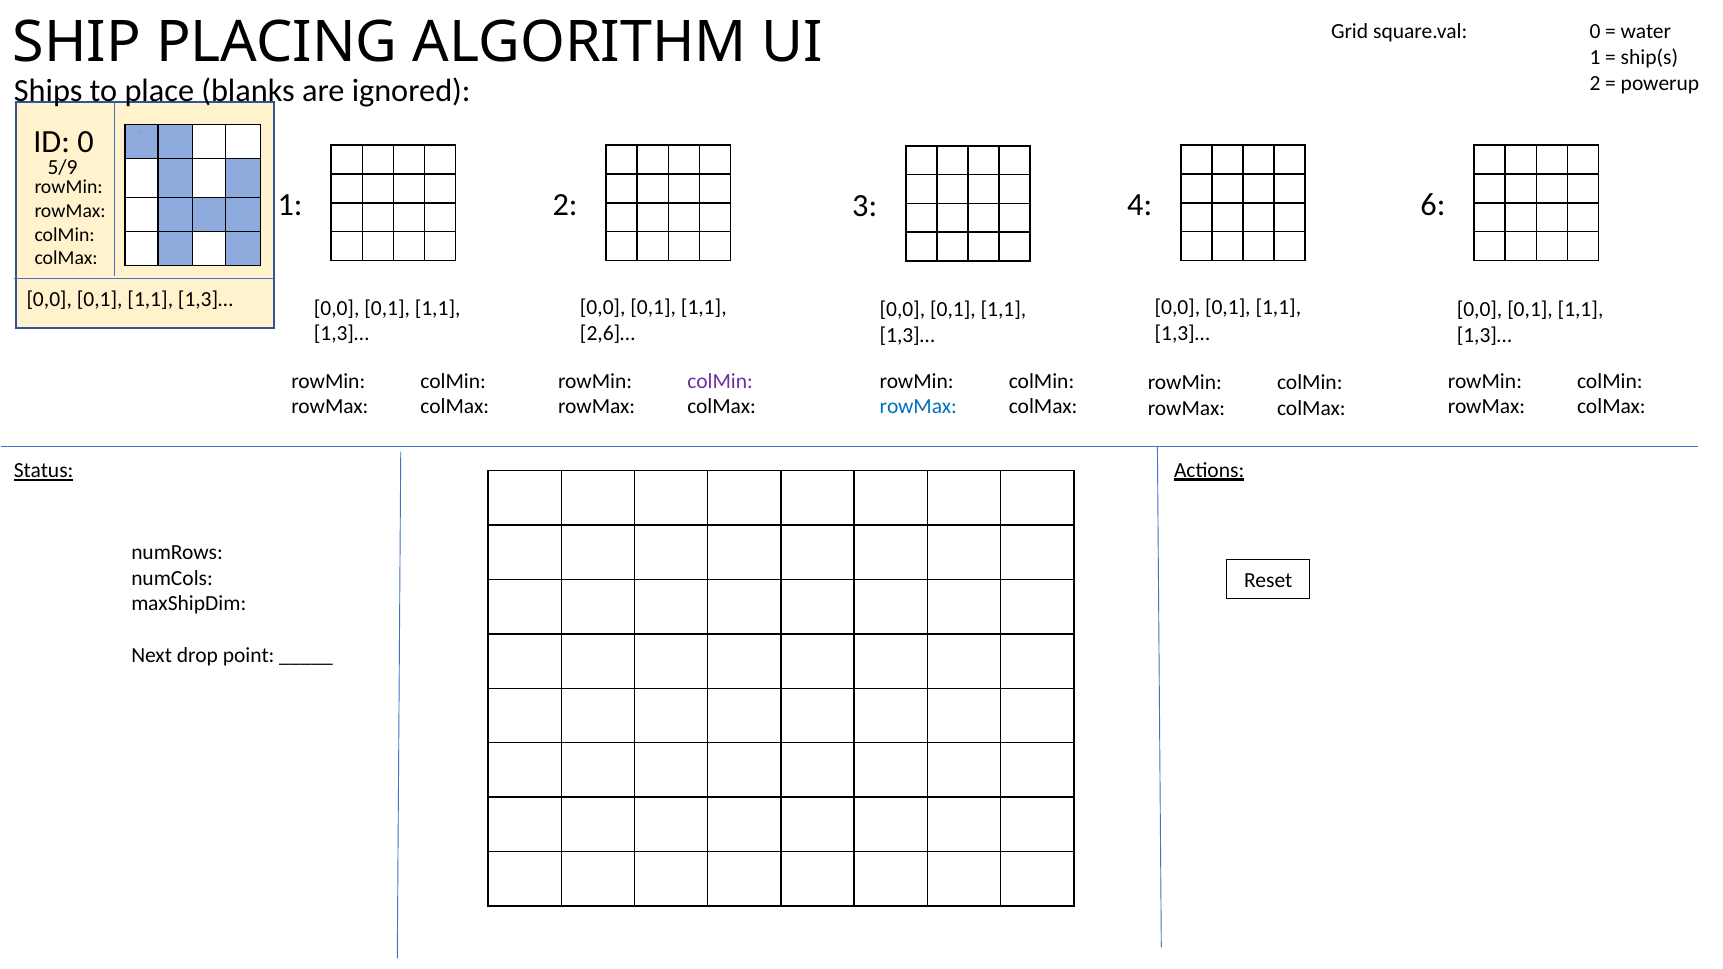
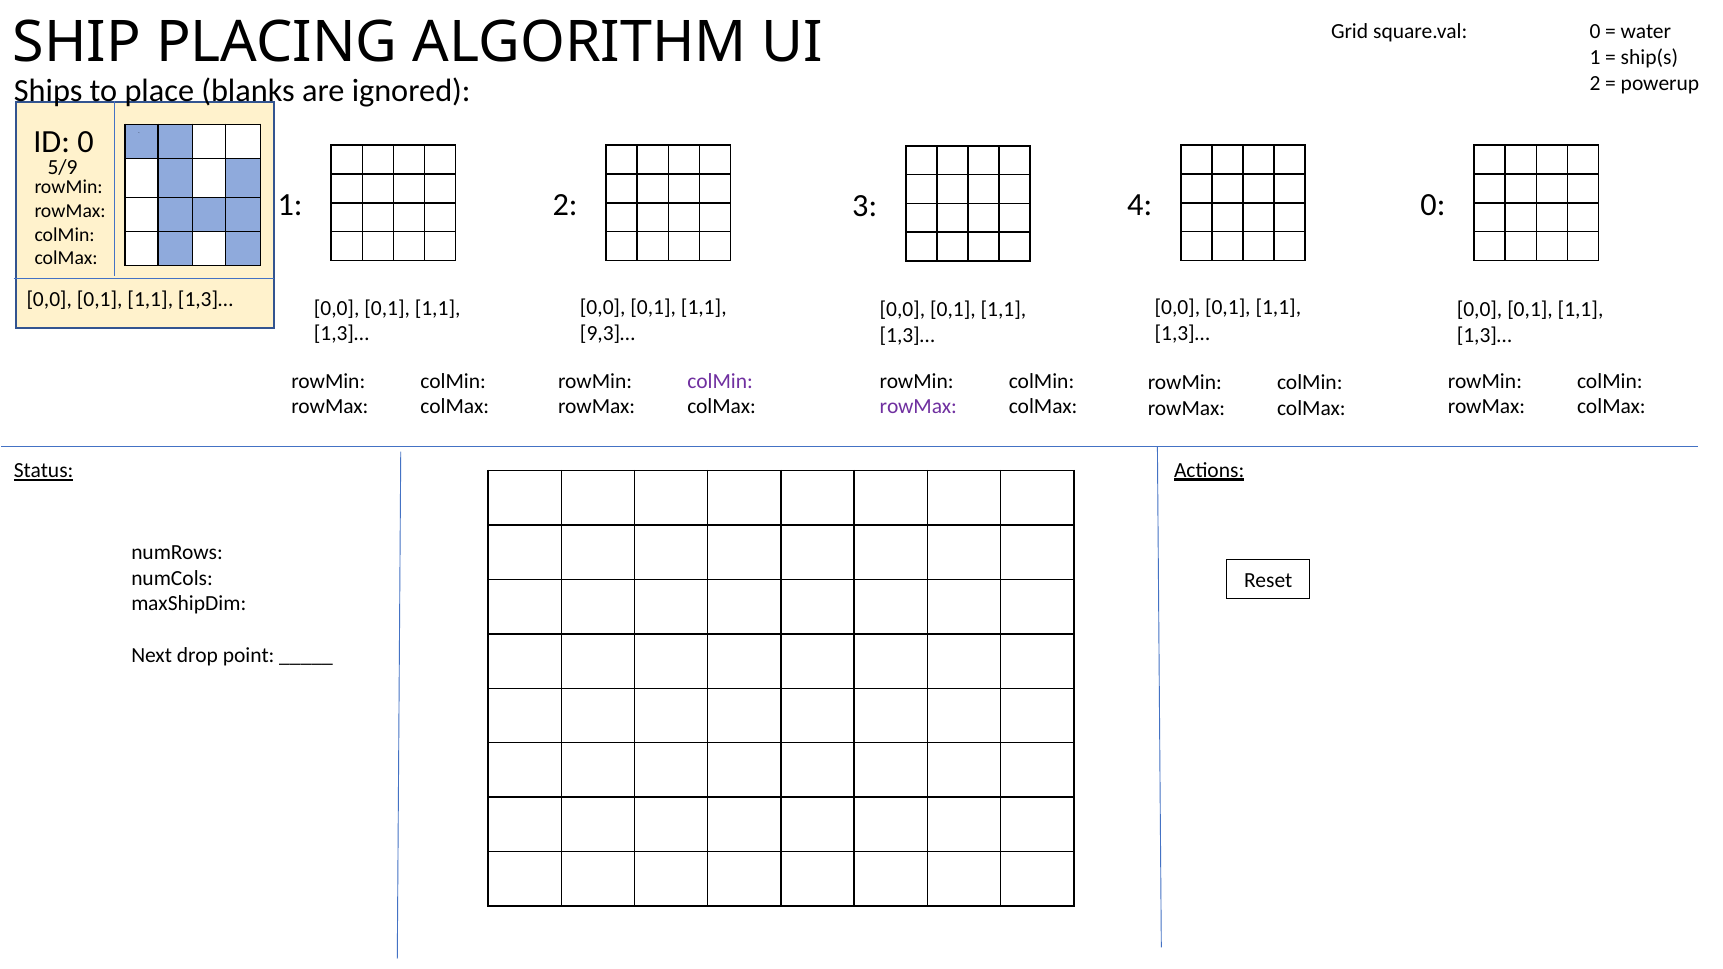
4 6: 6 -> 0 (1433, 205)
2,6]…: 2,6]… -> 9,3]… (608, 334)
rowMax colour: blue -> purple (918, 407)
